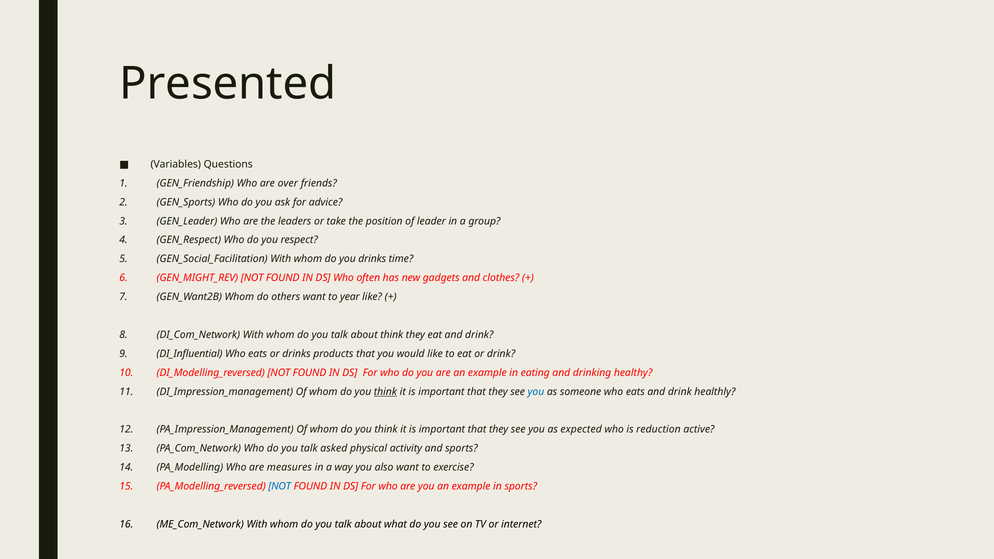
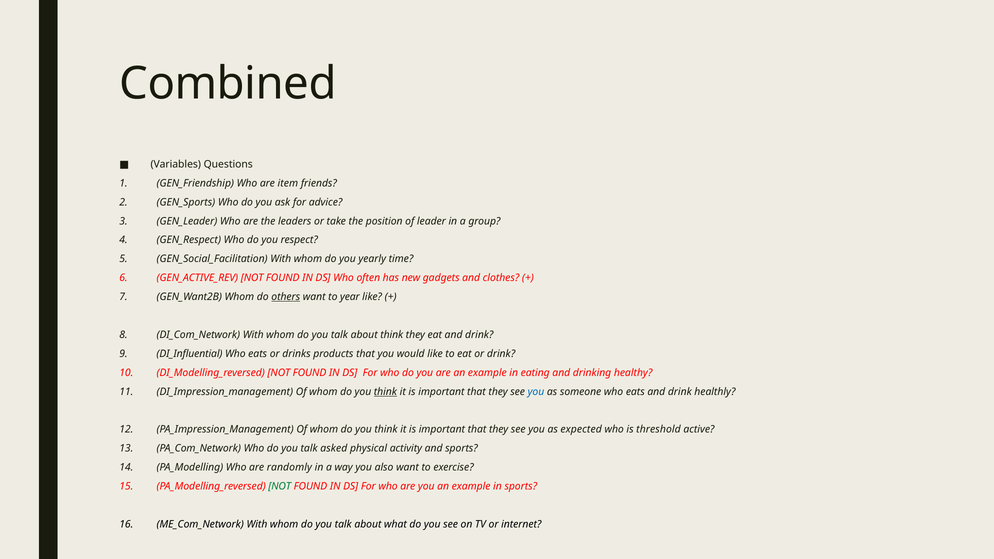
Presented: Presented -> Combined (228, 84)
over: over -> item (288, 183)
you drinks: drinks -> yearly (372, 259)
GEN_MIGHT_REV: GEN_MIGHT_REV -> GEN_ACTIVE_REV (197, 278)
others underline: none -> present (286, 297)
reduction: reduction -> threshold (658, 430)
measures: measures -> randomly (289, 468)
NOT colour: blue -> green (280, 487)
